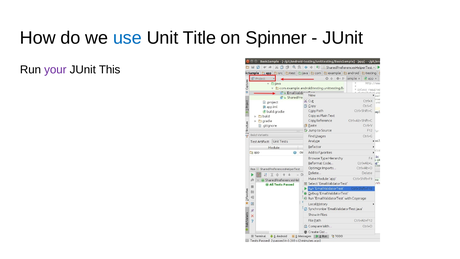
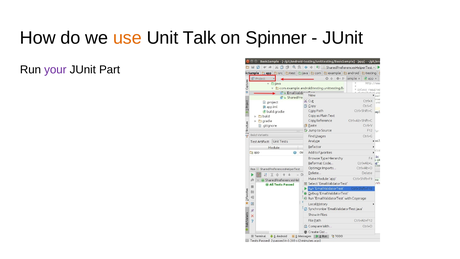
use colour: blue -> orange (127, 38)
Title: Title -> Talk (199, 38)
This: This -> Part (110, 70)
